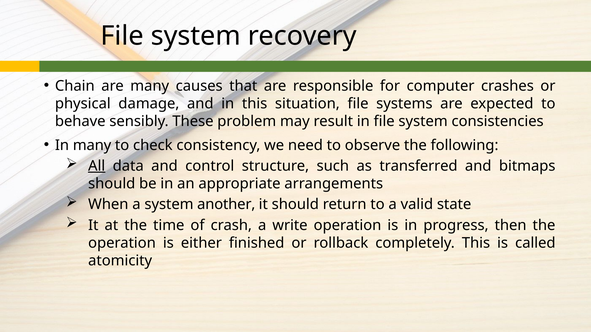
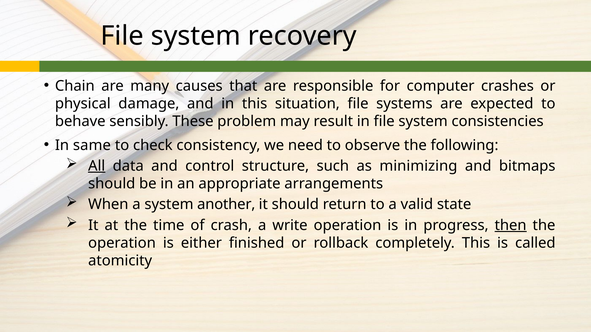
In many: many -> same (92, 145)
transferred: transferred -> minimizing (418, 166)
then underline: none -> present (511, 225)
